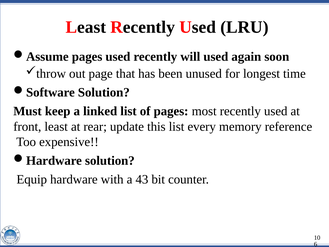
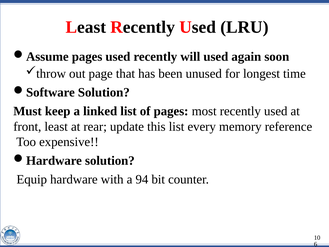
43: 43 -> 94 (142, 179)
